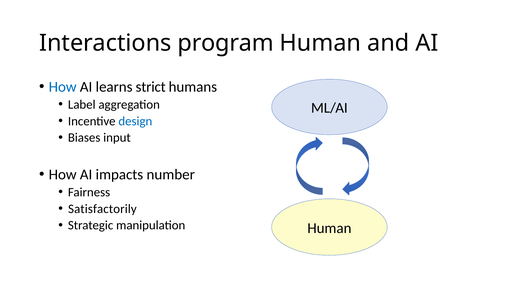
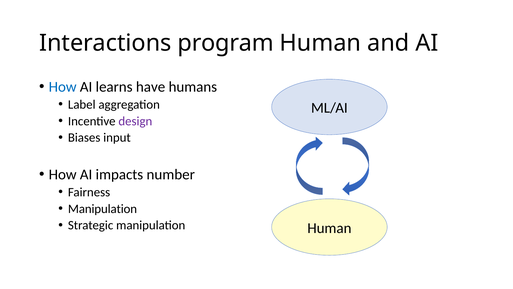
strict: strict -> have (151, 87)
design colour: blue -> purple (135, 121)
Satisfactorily: Satisfactorily -> Manipulation (103, 208)
